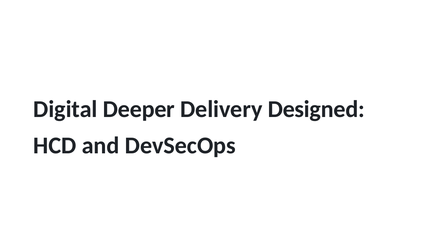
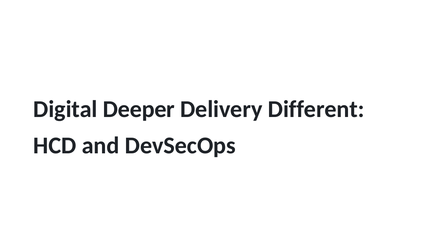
Designed: Designed -> Different (316, 109)
